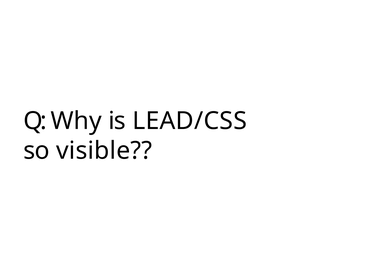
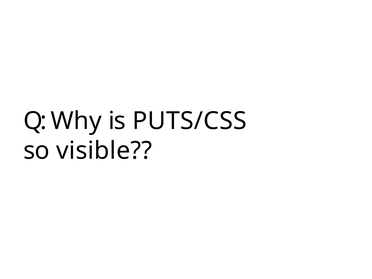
LEAD/CSS: LEAD/CSS -> PUTS/CSS (190, 121)
